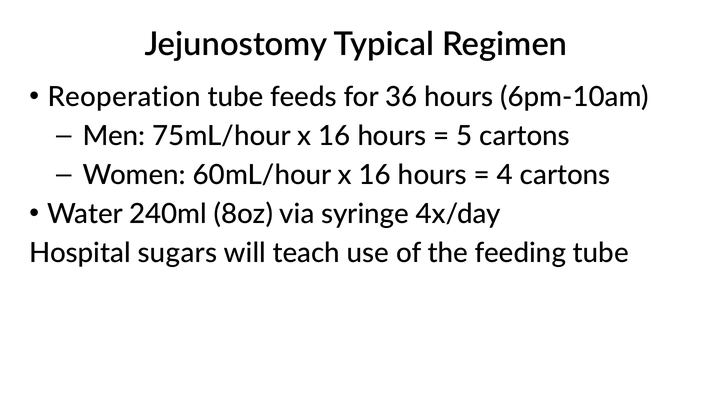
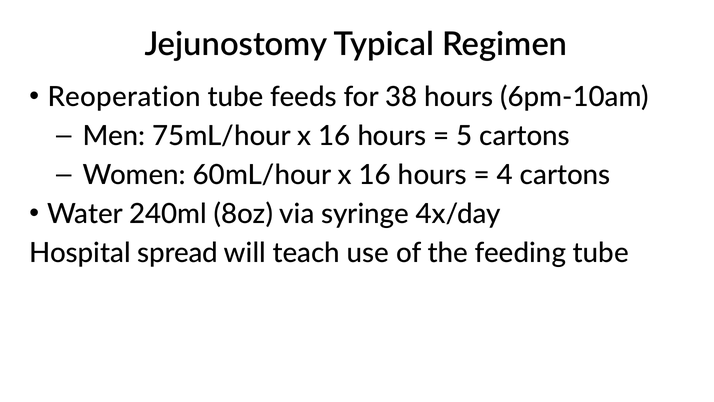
36: 36 -> 38 (401, 97)
sugars: sugars -> spread (178, 253)
